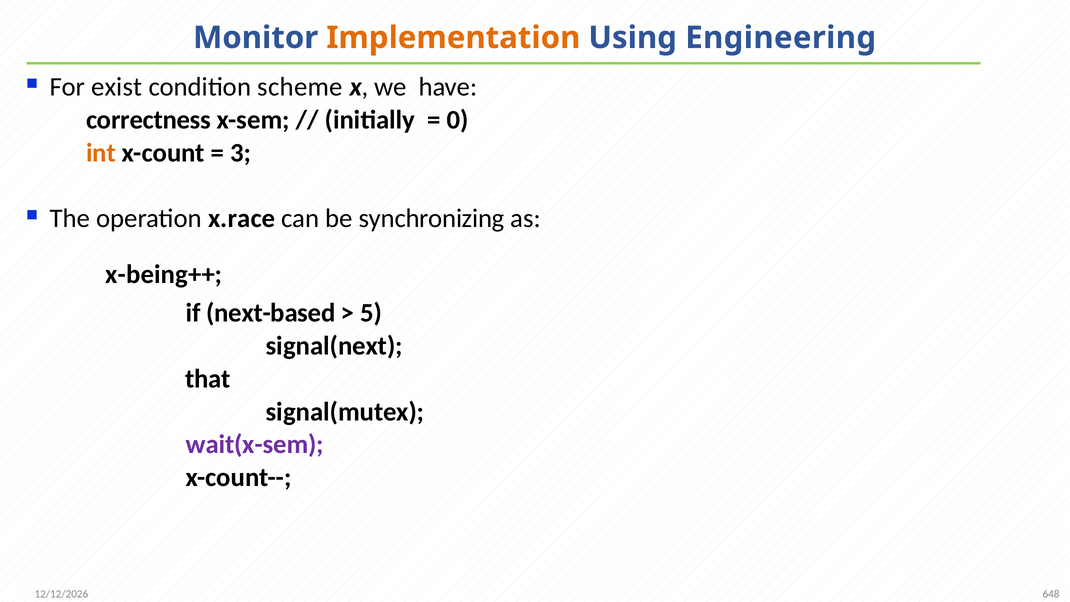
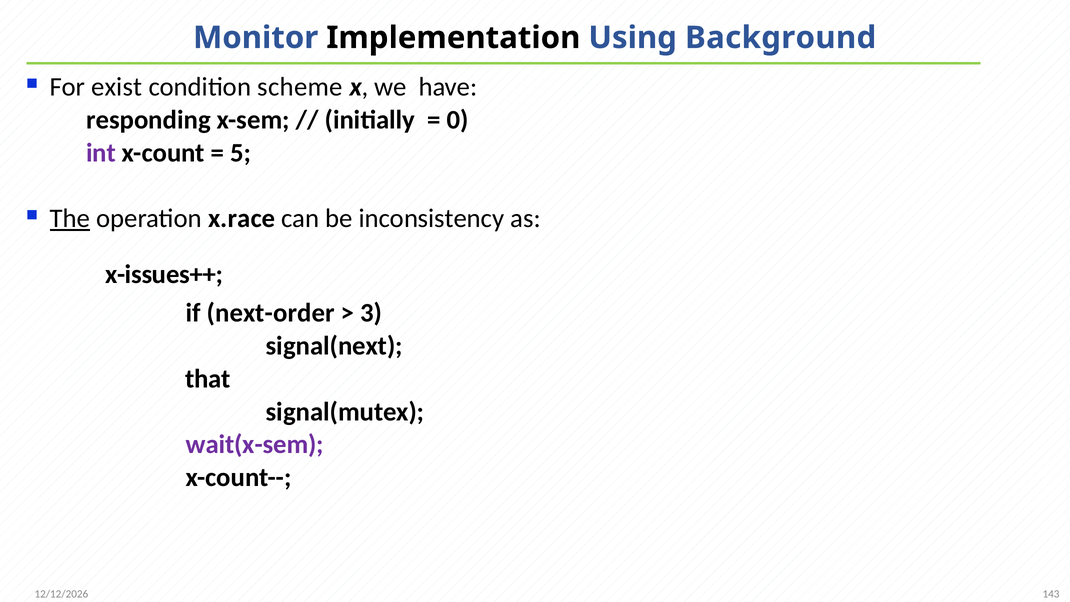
Implementation colour: orange -> black (453, 38)
Engineering: Engineering -> Background (781, 38)
correctness: correctness -> responding (148, 120)
int colour: orange -> purple (101, 153)
3: 3 -> 5 (241, 153)
The underline: none -> present (70, 218)
synchronizing: synchronizing -> inconsistency (431, 218)
x-being++: x-being++ -> x-issues++ (164, 274)
next-based: next-based -> next-order (271, 313)
5: 5 -> 3 (371, 313)
648: 648 -> 143 (1051, 594)
